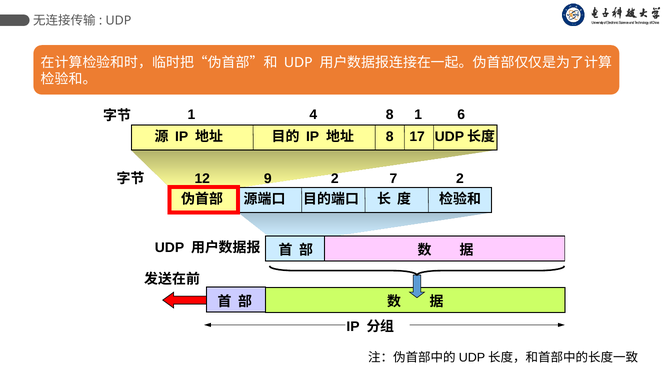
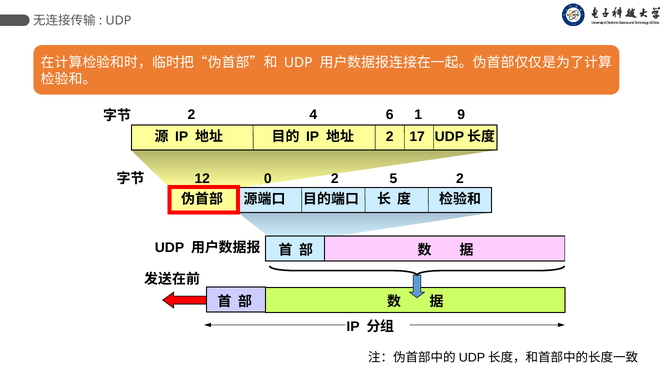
1: 1 -> 2 (191, 115)
4 8: 8 -> 6 (390, 115)
6: 6 -> 9 (461, 115)
8: 8 -> 2 (390, 137)
9: 9 -> 0 (268, 179)
7: 7 -> 5 (393, 179)
